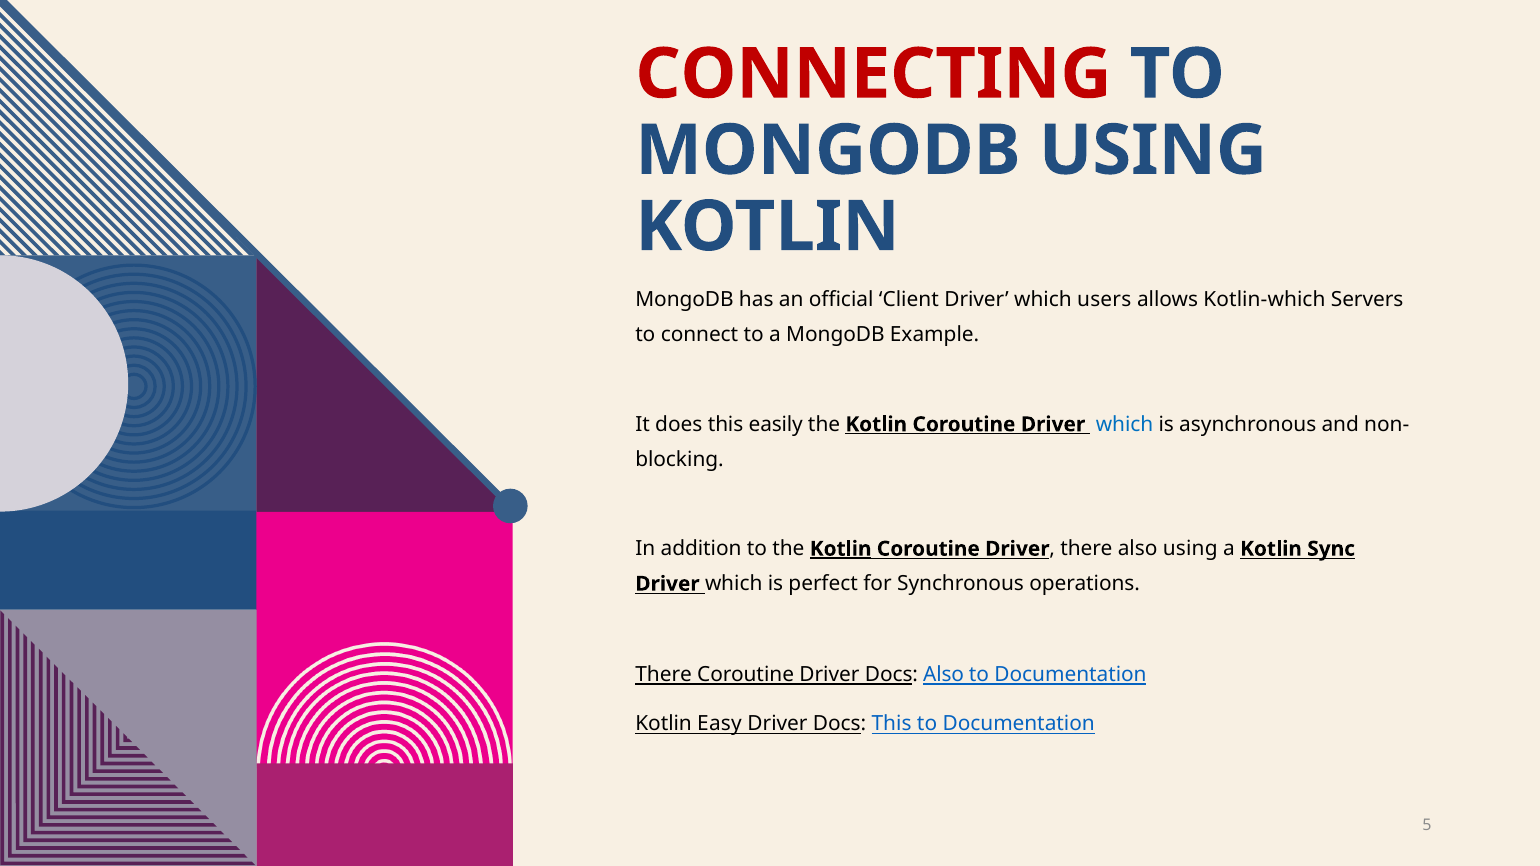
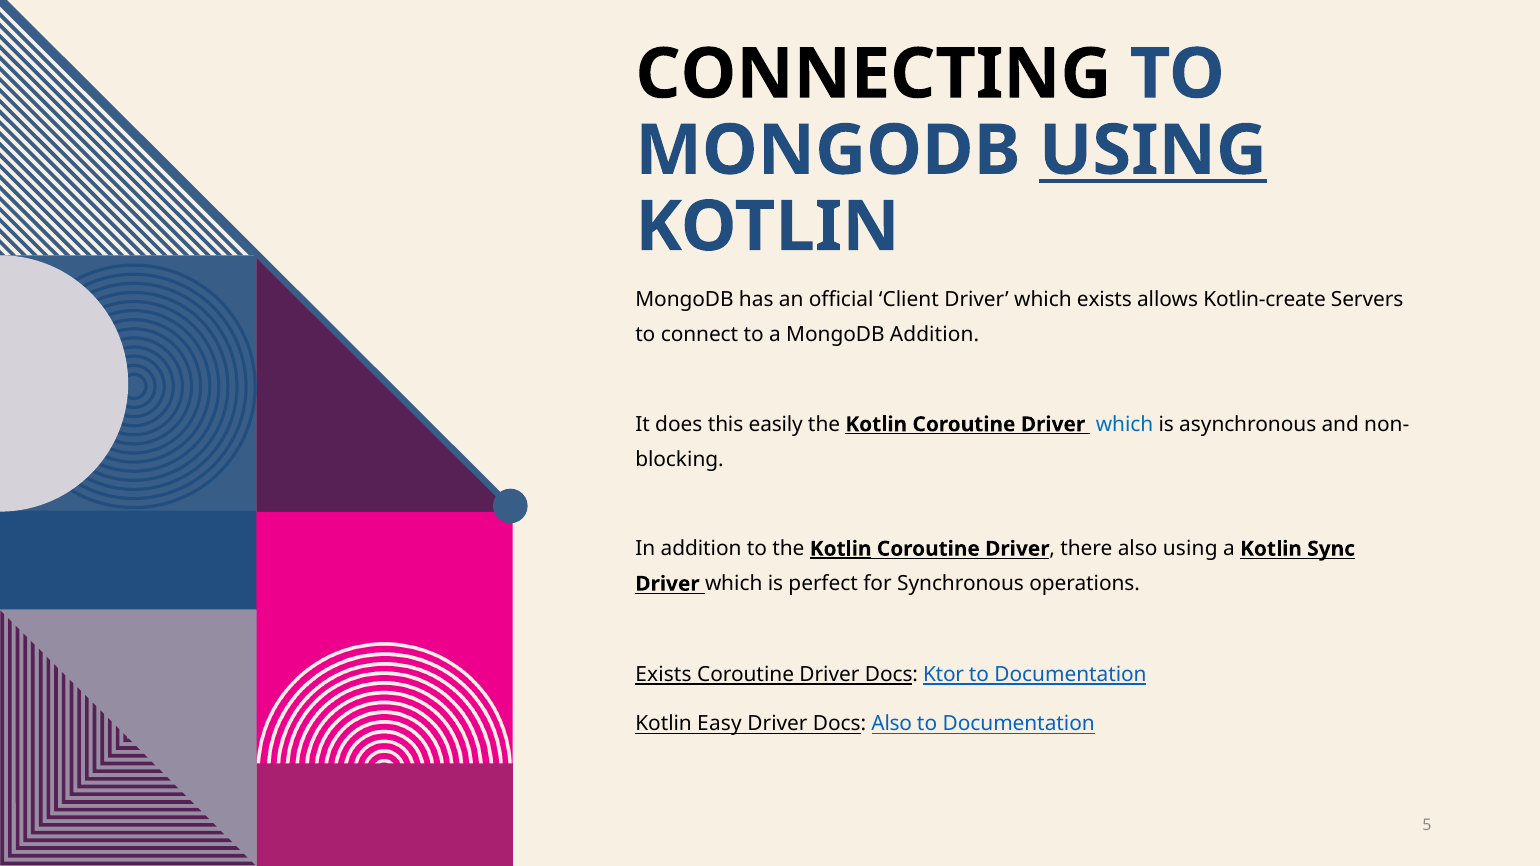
CONNECTING colour: red -> black (873, 74)
USING underline: none -> present (1153, 151)
which users: users -> exists (1104, 300)
Kotlin-which: Kotlin-which -> Kotlin-create (1265, 300)
MongoDB Example: Example -> Addition (935, 335)
There: There -> Exists (664, 675)
Docs Also: Also -> Ktor (944, 675)
Docs This: This -> Also (892, 724)
